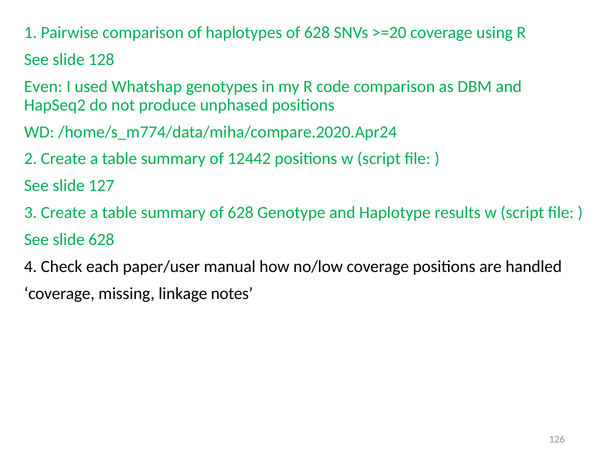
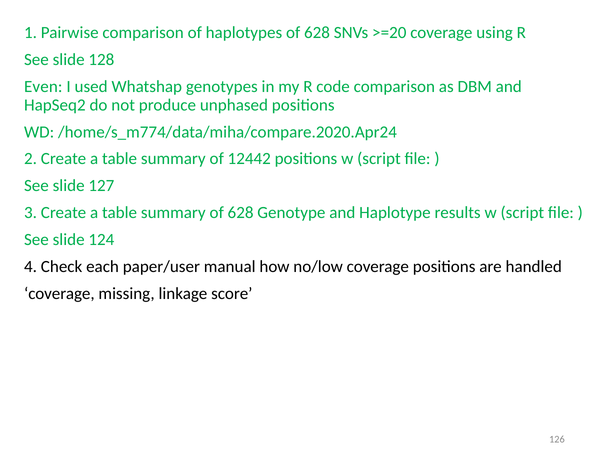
slide 628: 628 -> 124 (101, 240)
notes: notes -> score (232, 293)
